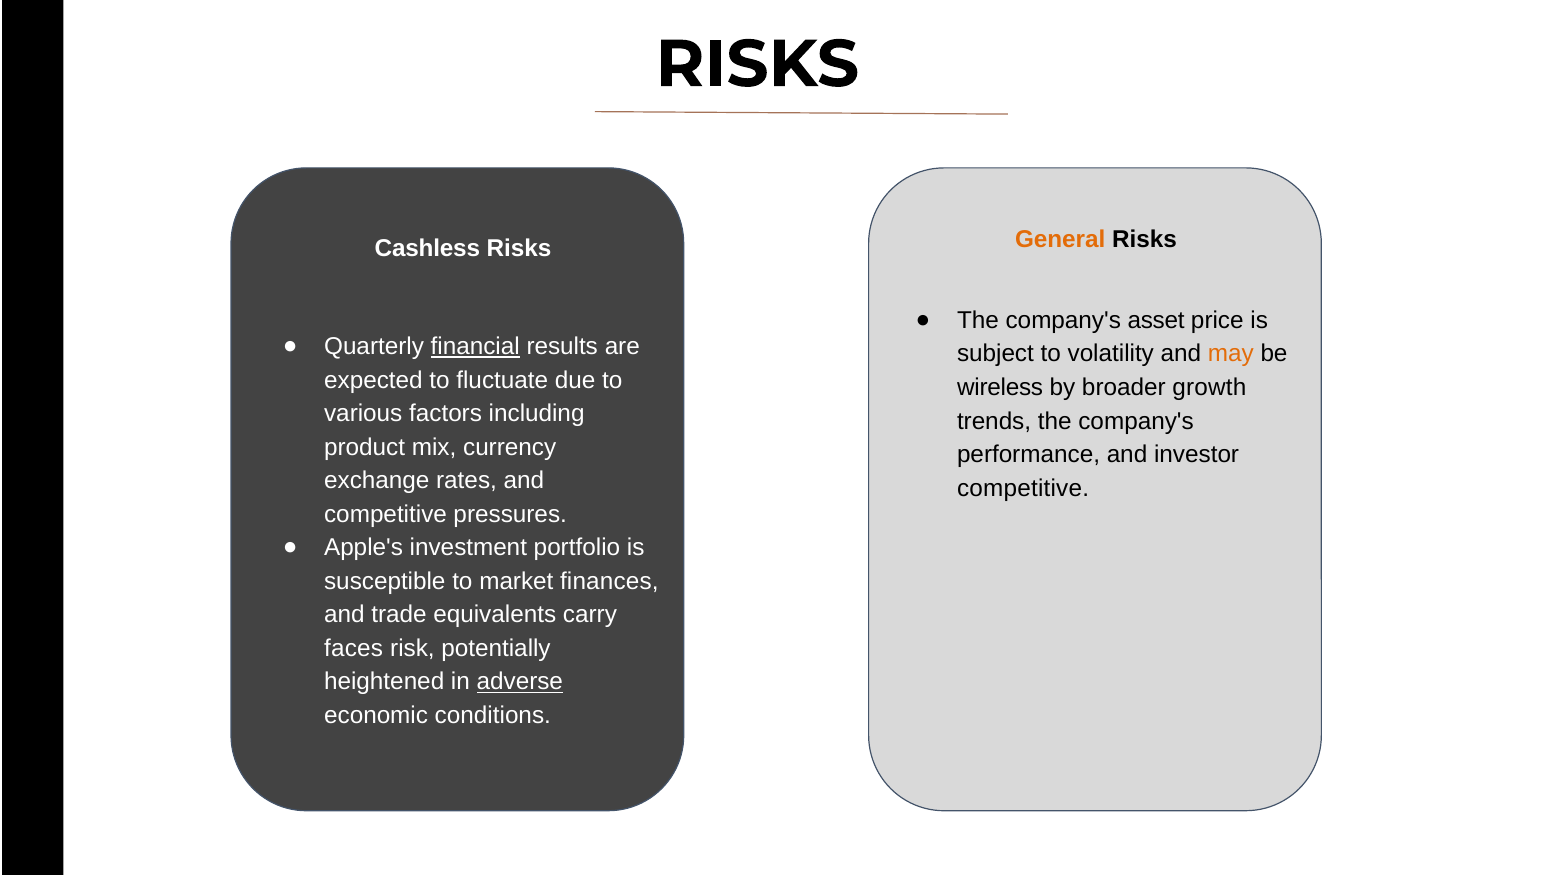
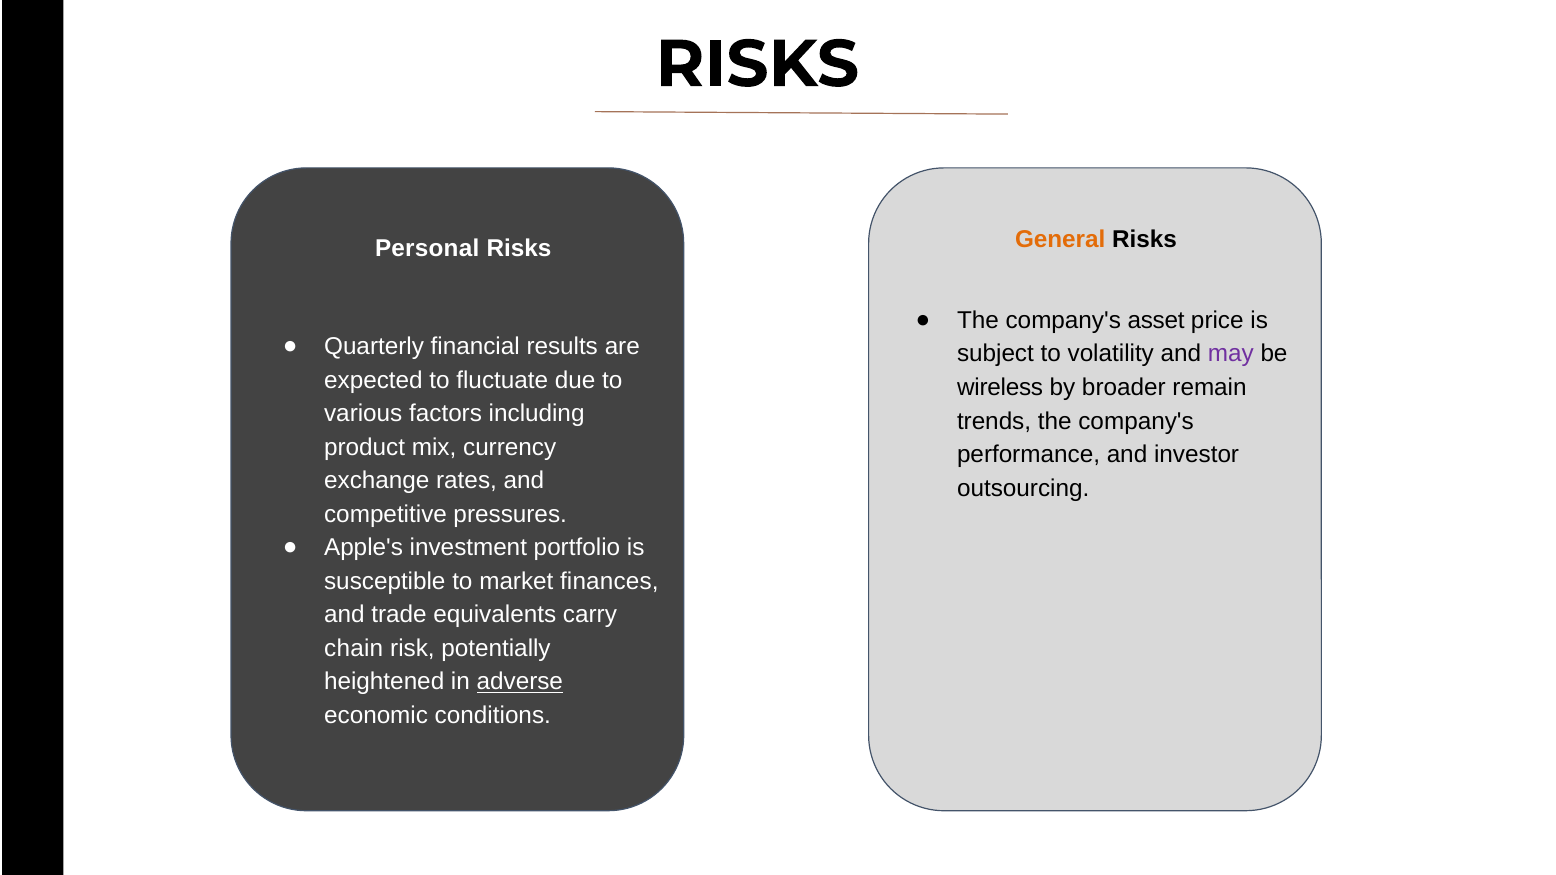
Cashless: Cashless -> Personal (427, 248)
financial underline: present -> none (475, 347)
may colour: orange -> purple (1231, 354)
growth: growth -> remain (1210, 388)
competitive: competitive -> outsourcing (1023, 488)
faces: faces -> chain (354, 649)
